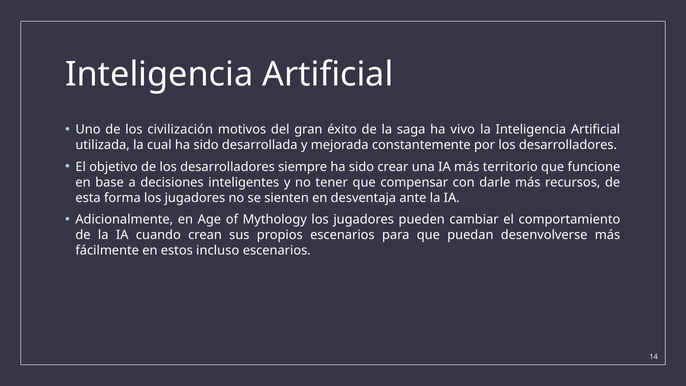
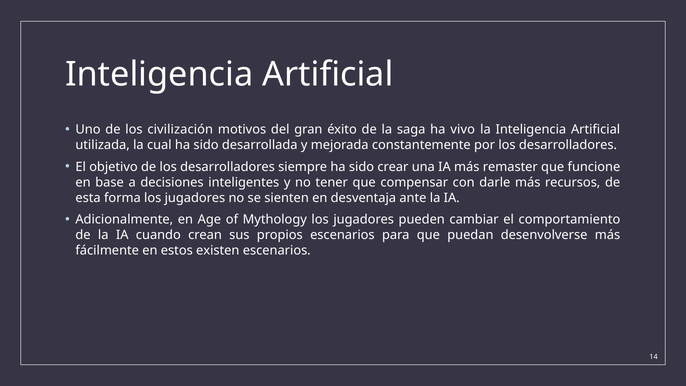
territorio: territorio -> remaster (510, 167)
incluso: incluso -> existen (218, 250)
